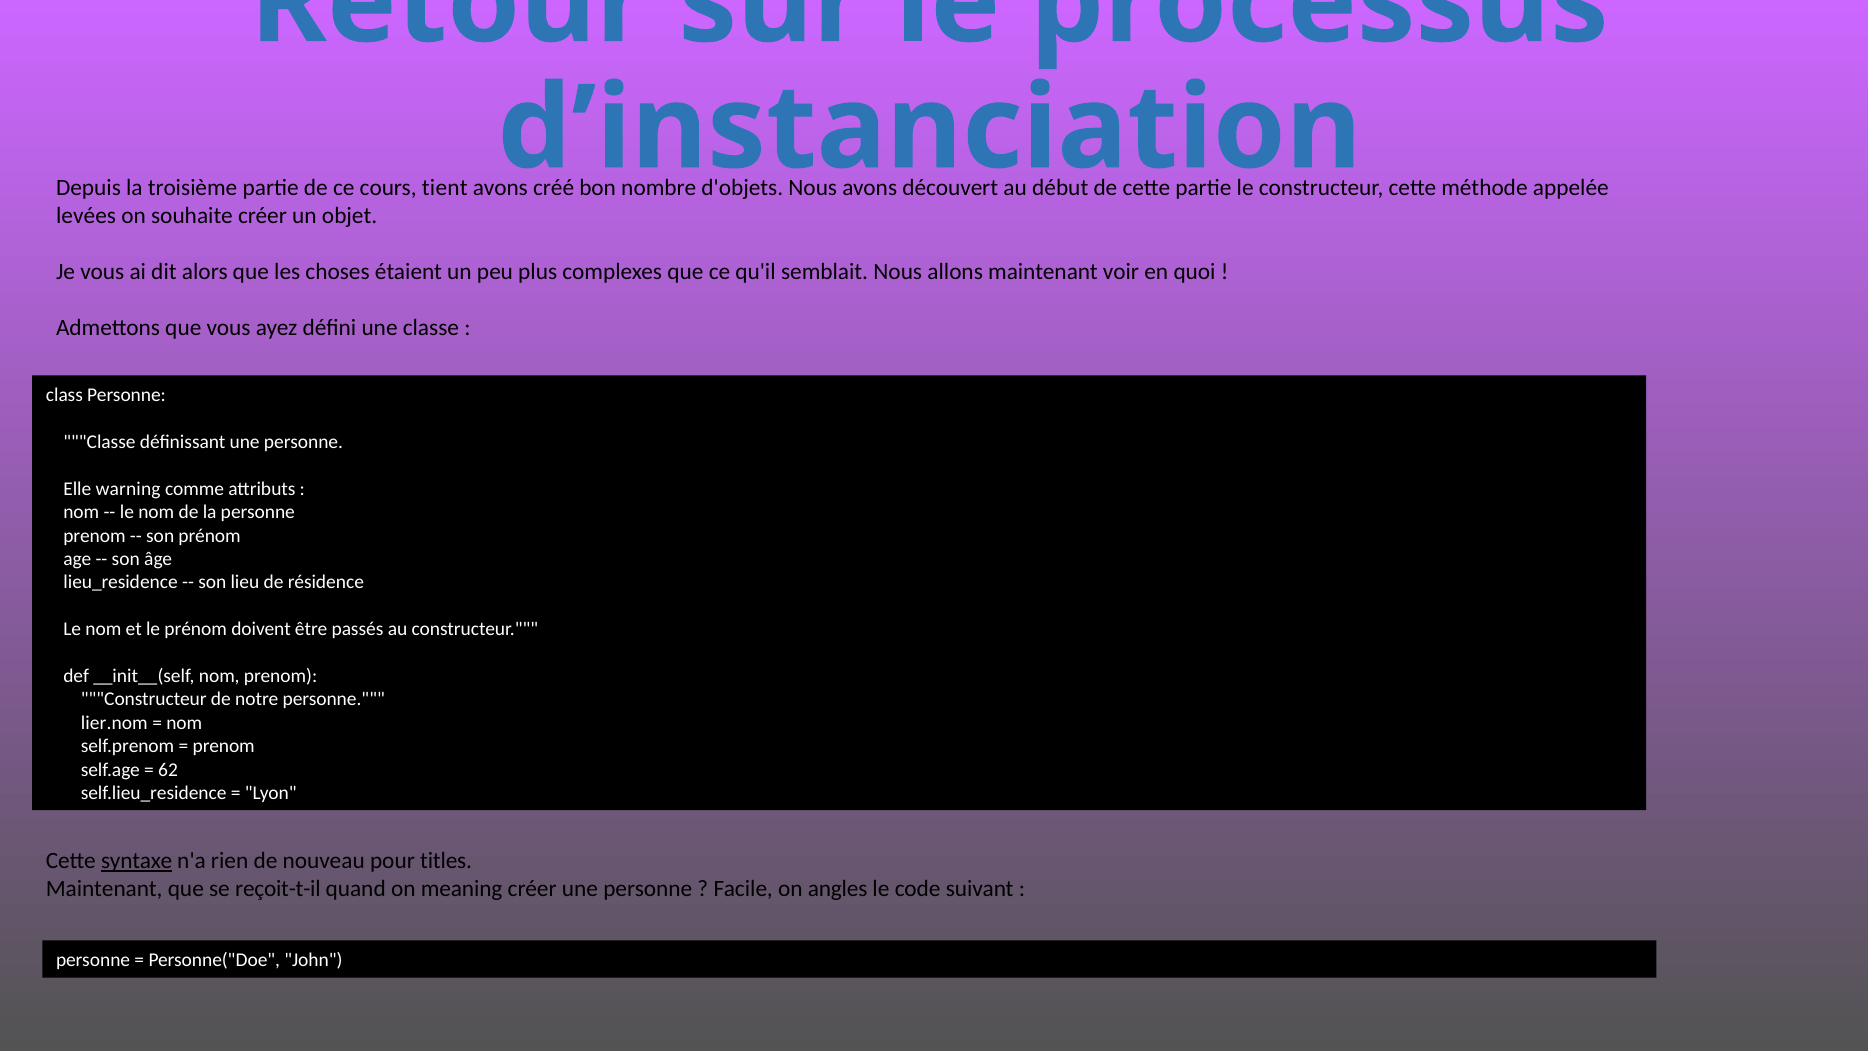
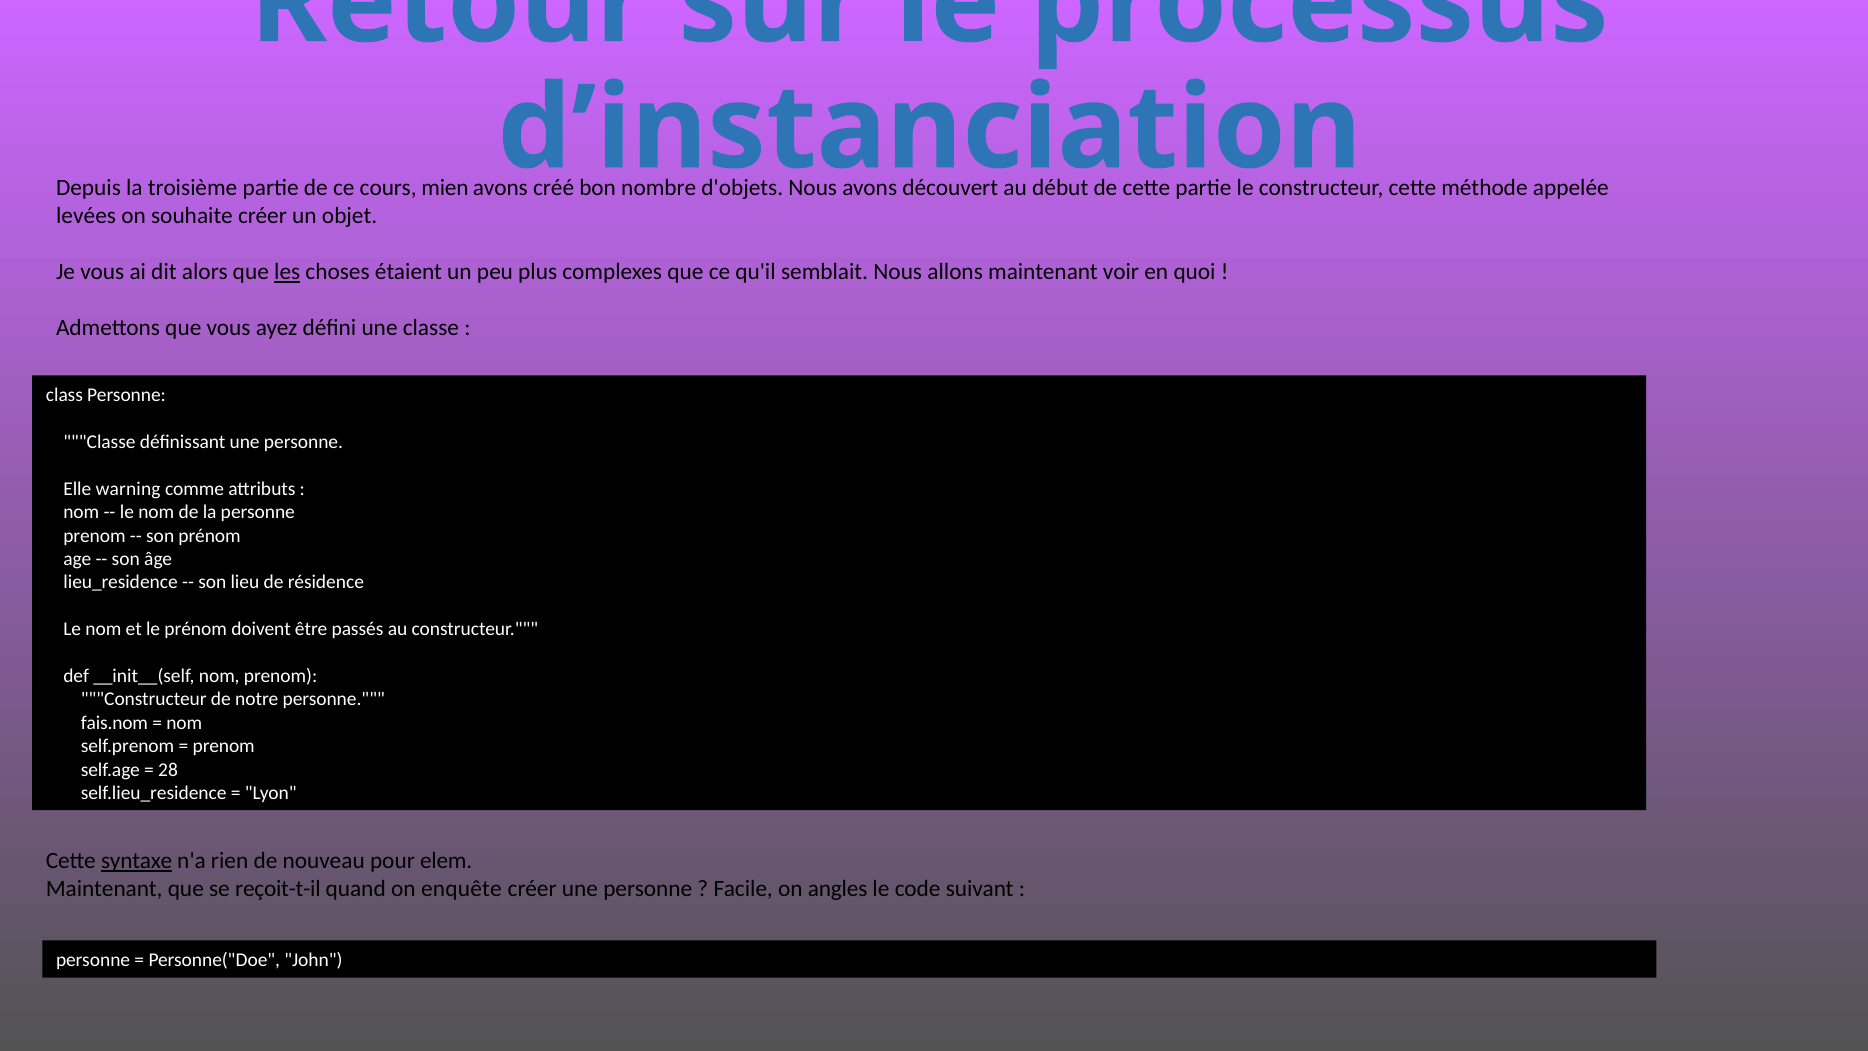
tient: tient -> mien (445, 188)
les underline: none -> present (287, 272)
lier.nom: lier.nom -> fais.nom (114, 723)
62: 62 -> 28 (168, 769)
titles: titles -> elem (446, 861)
meaning: meaning -> enquête (461, 889)
